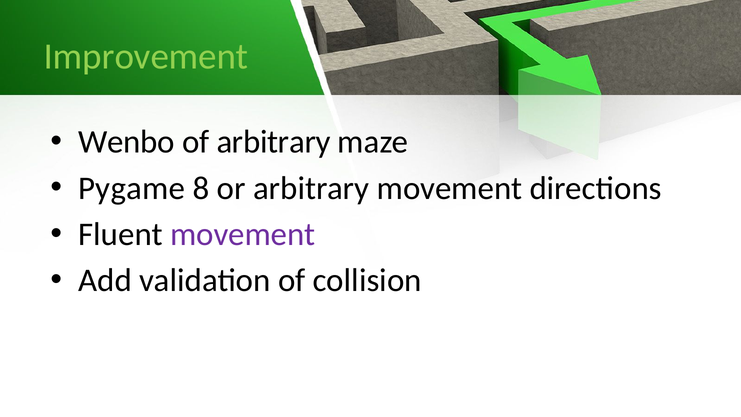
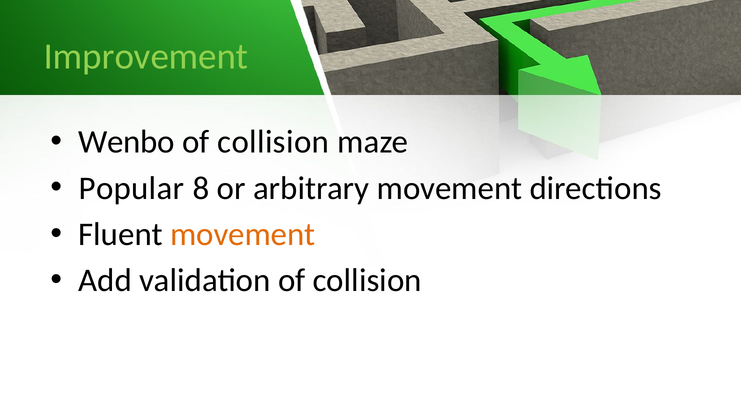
arbitrary: arbitrary -> collision (273, 142)
Pygame: Pygame -> Popular (132, 188)
movement colour: purple -> orange (243, 234)
